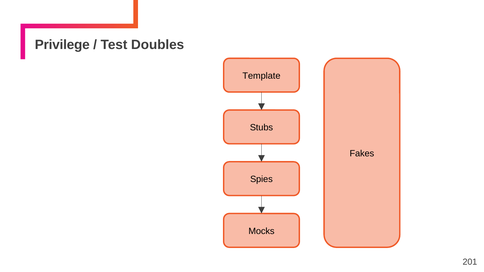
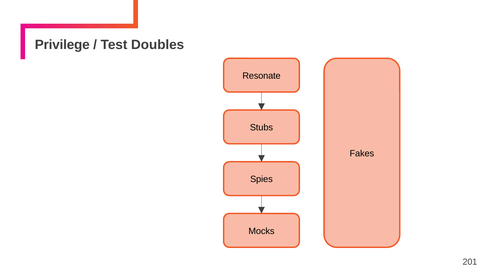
Template: Template -> Resonate (262, 76)
